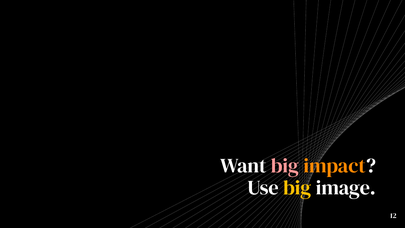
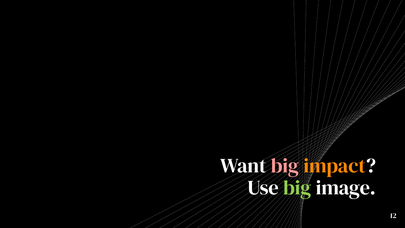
big colour: yellow -> light green (297, 188)
